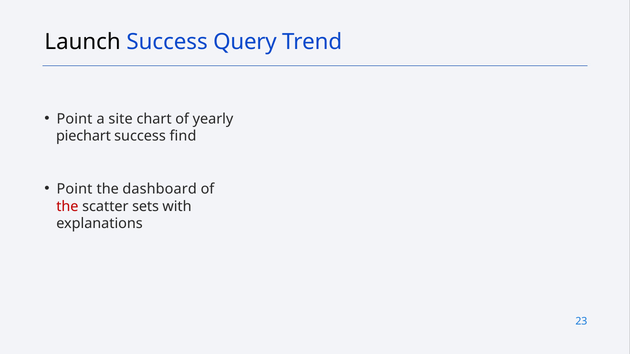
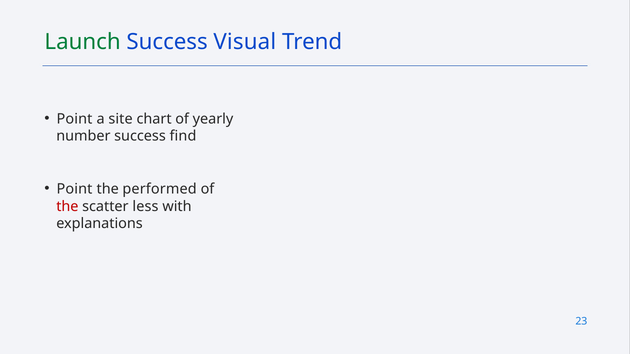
Launch colour: black -> green (83, 42)
Query: Query -> Visual (245, 42)
piechart: piechart -> number (83, 136)
dashboard: dashboard -> performed (160, 189)
sets: sets -> less (145, 207)
